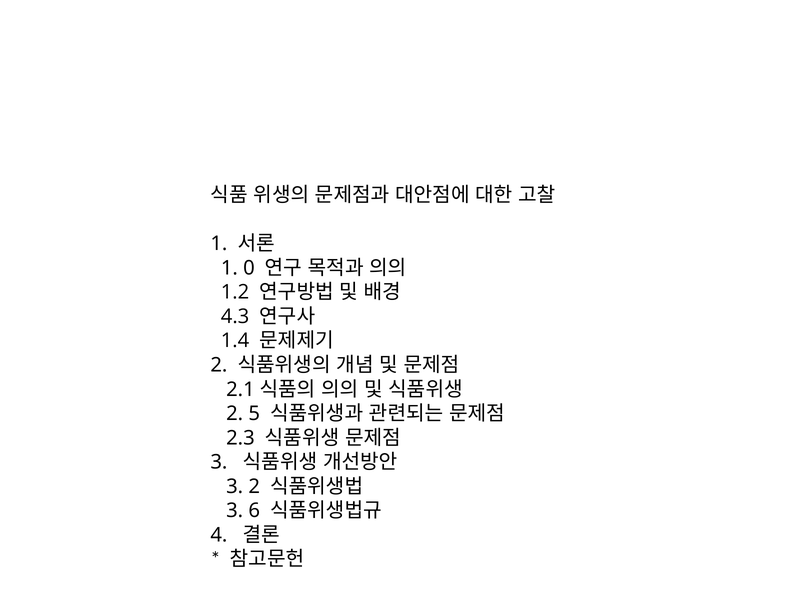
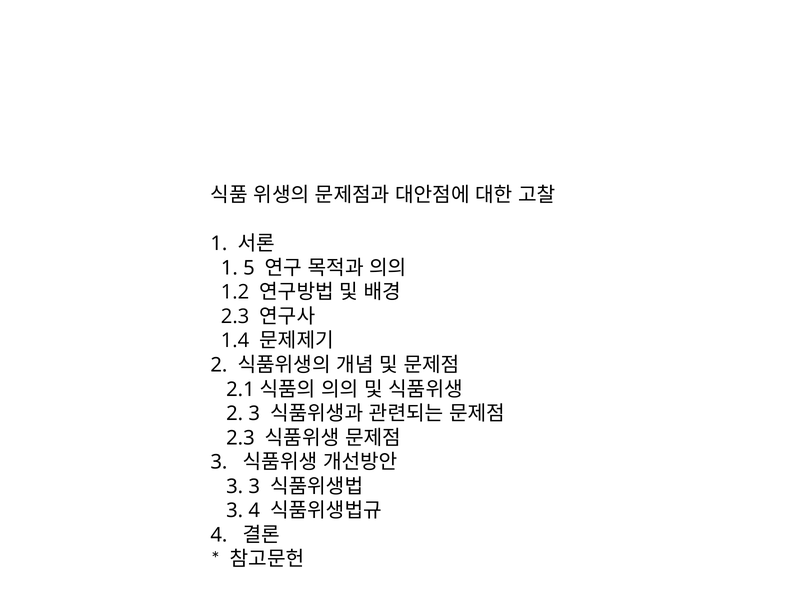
0: 0 -> 5 (249, 268)
4.3: 4.3 -> 2.3 (235, 317)
2 5: 5 -> 3 (254, 414)
3 2: 2 -> 3 (254, 487)
3 6: 6 -> 4 (254, 511)
